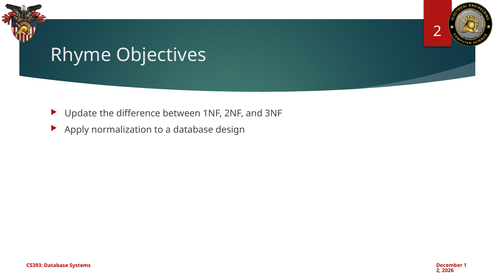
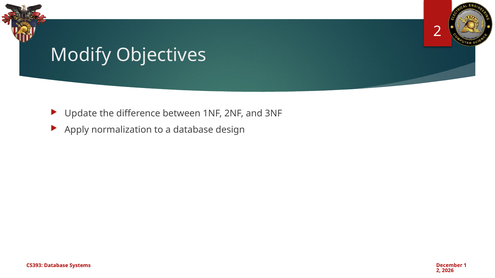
Rhyme: Rhyme -> Modify (81, 55)
